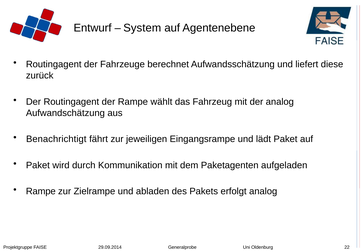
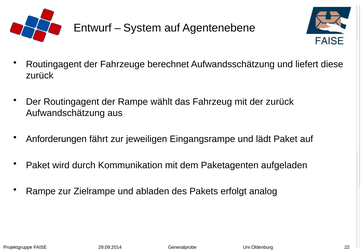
der analog: analog -> zurück (280, 102)
Benachrichtigt: Benachrichtigt -> Anforderungen (56, 139)
